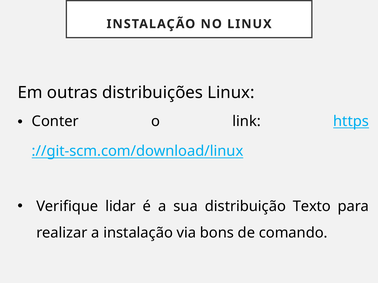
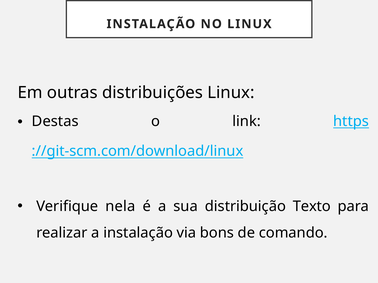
Conter: Conter -> Destas (55, 121)
lidar: lidar -> nela (120, 207)
